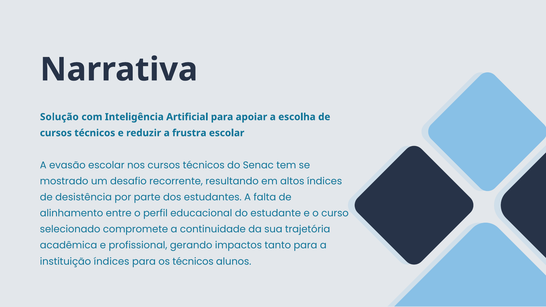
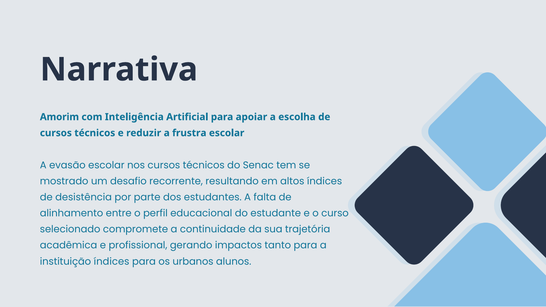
Solução: Solução -> Amorim (59, 117)
os técnicos: técnicos -> urbanos (193, 262)
